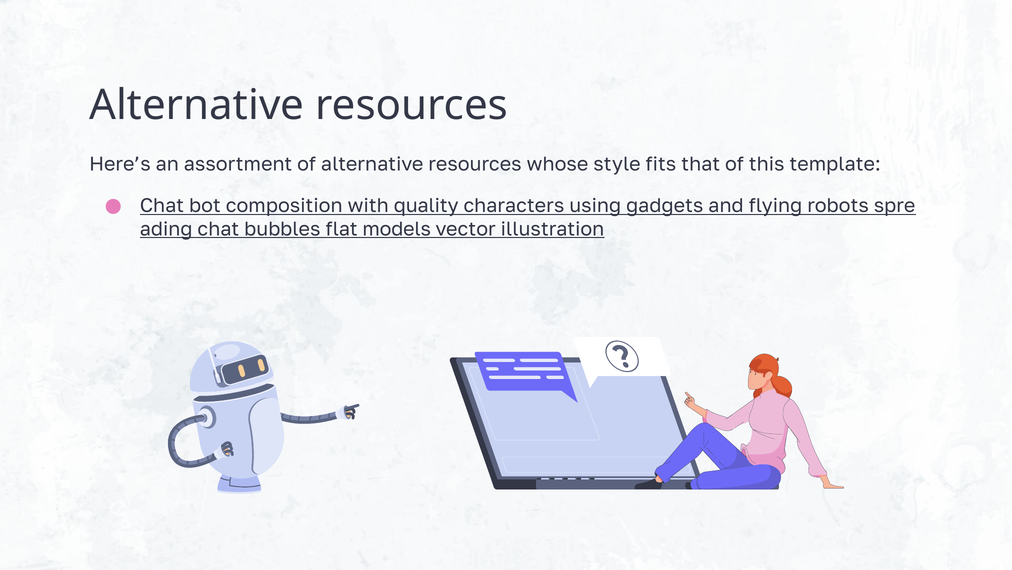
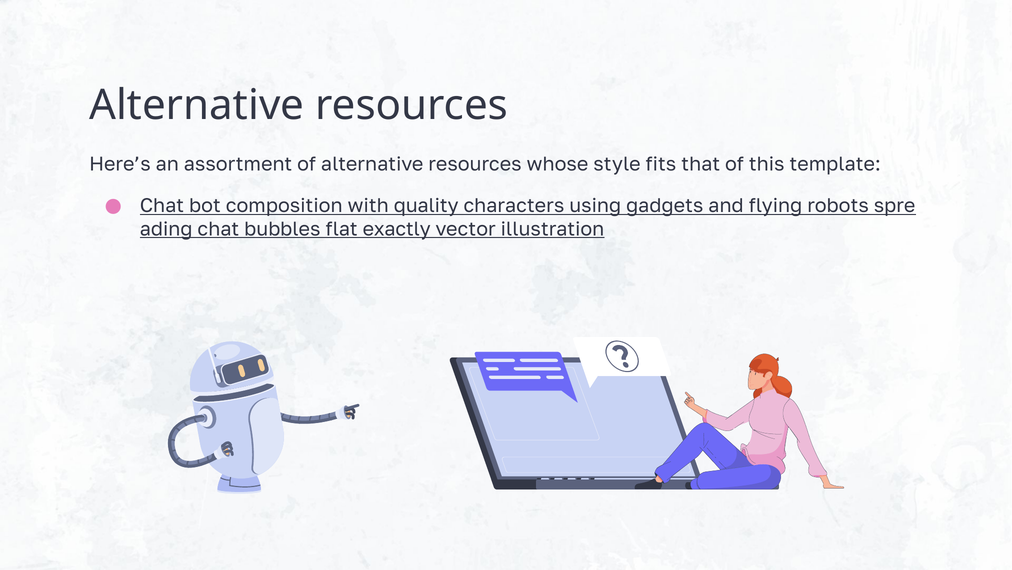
models: models -> exactly (397, 229)
